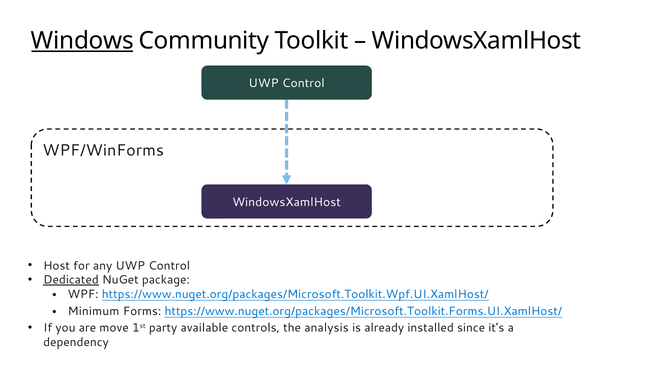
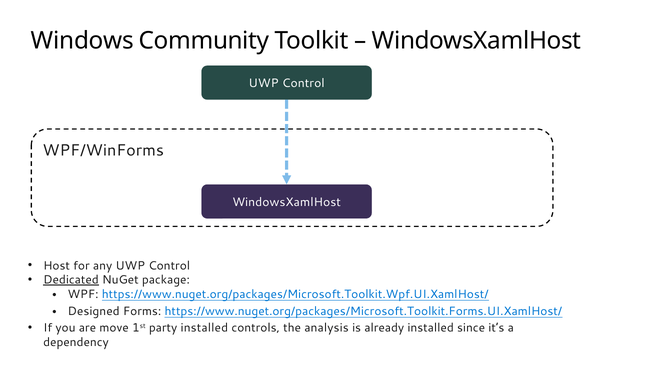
Windows underline: present -> none (82, 41)
Minimum: Minimum -> Designed (94, 311)
party available: available -> installed (204, 328)
